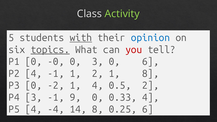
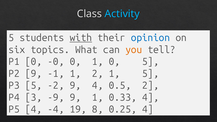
Activity colour: light green -> light blue (122, 14)
topics underline: present -> none (50, 50)
you colour: red -> orange (134, 50)
0 3: 3 -> 1 (98, 62)
0 6: 6 -> 5 (150, 62)
P2 4: 4 -> 9 (33, 74)
1 8: 8 -> 5 (150, 74)
P3 0: 0 -> 5 (33, 86)
-2 1: 1 -> 9 (75, 86)
3 -1: -1 -> -9 (56, 97)
9 0: 0 -> 1 (98, 97)
14: 14 -> 19 (78, 109)
0.25 6: 6 -> 4 (148, 109)
